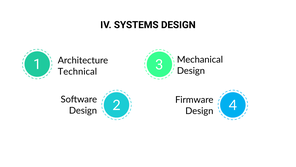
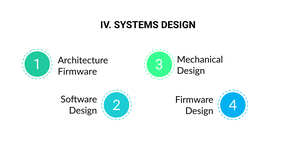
Technical: Technical -> Firmware (77, 71)
